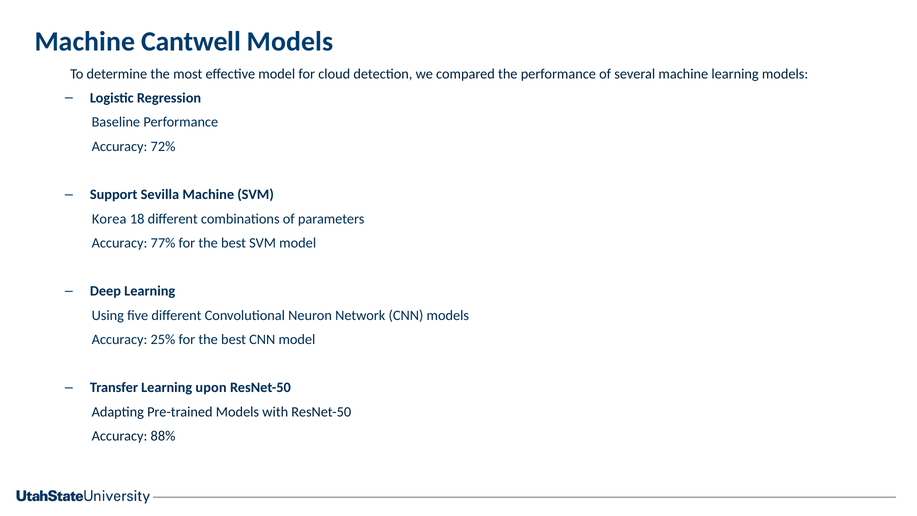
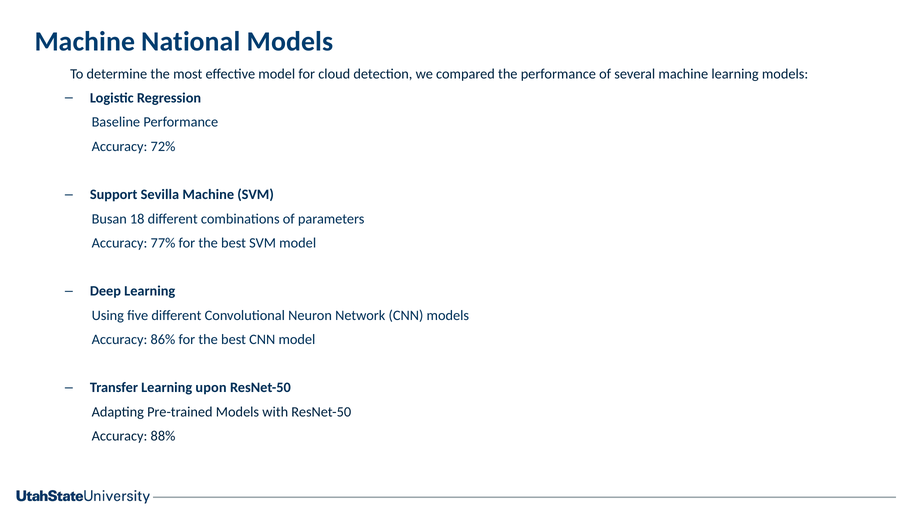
Cantwell: Cantwell -> National (191, 42)
Korea: Korea -> Busan (109, 219)
25%: 25% -> 86% (163, 339)
